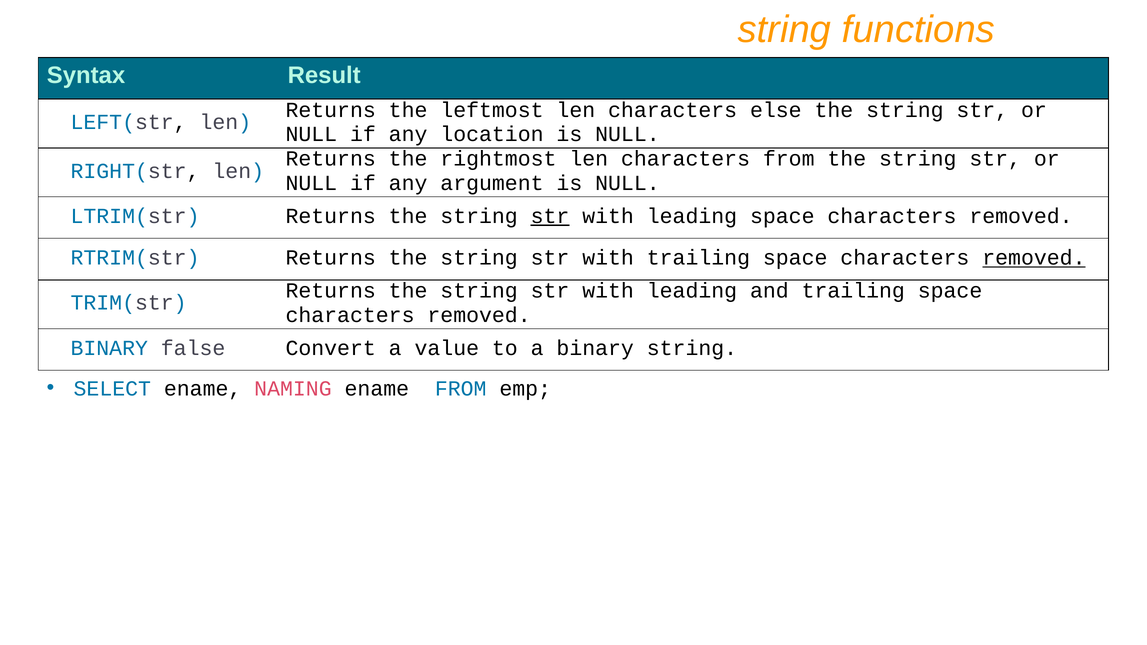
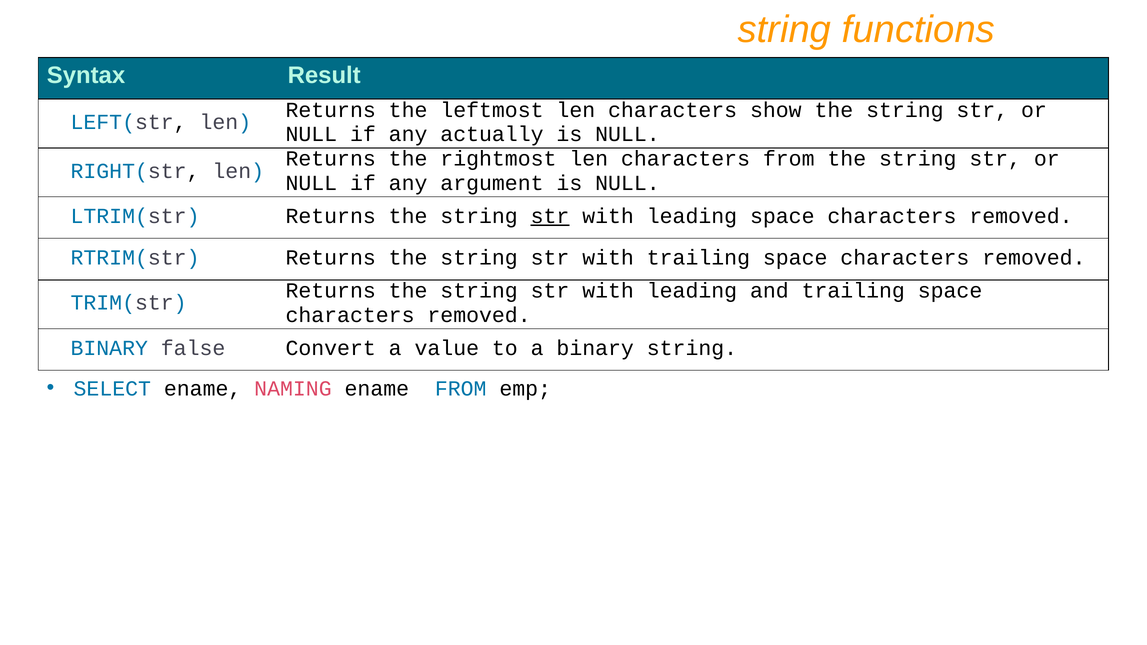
else: else -> show (776, 110)
location: location -> actually (492, 134)
removed underline: present -> none (1034, 258)
